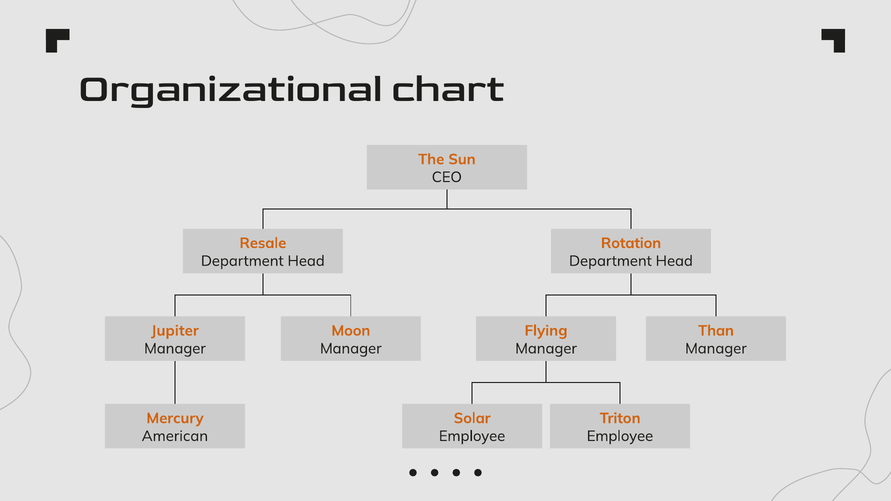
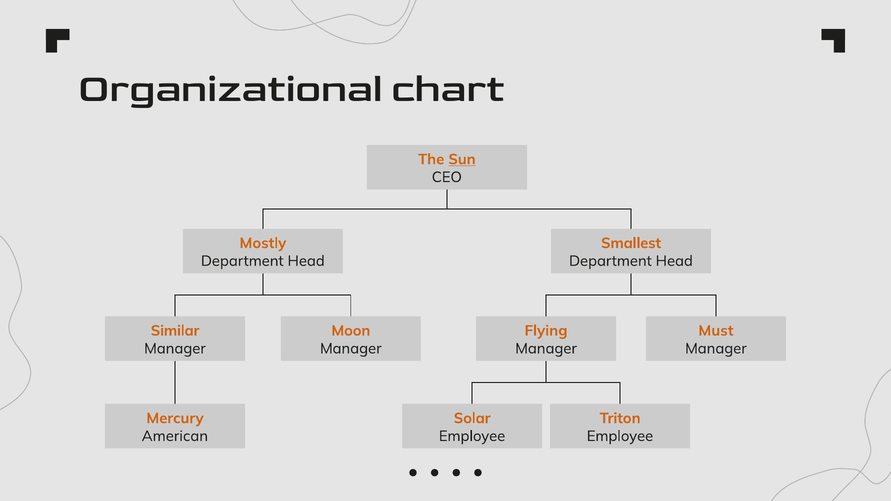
Sun underline: none -> present (462, 159)
Resale: Resale -> Mostly (263, 243)
Rotation: Rotation -> Smallest (631, 243)
Jupiter: Jupiter -> Similar (175, 331)
Than: Than -> Must (716, 331)
